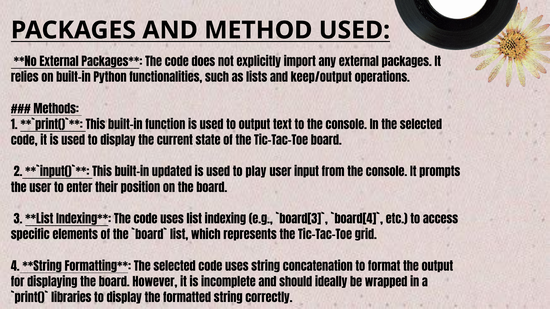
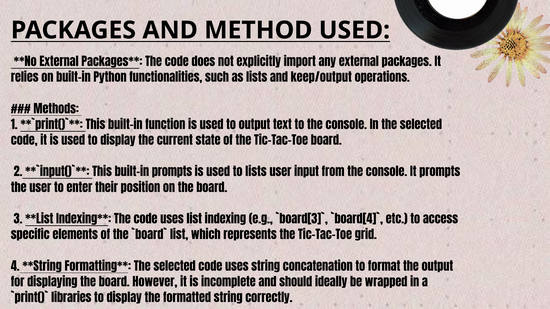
built-in updated: updated -> prompts (172, 172)
to play: play -> lists (256, 172)
